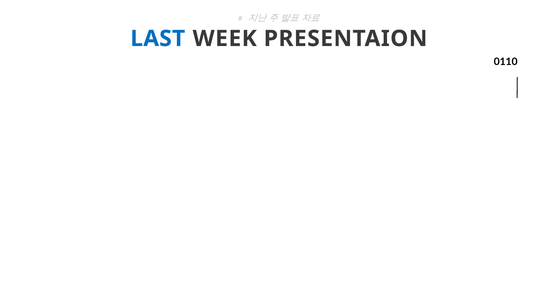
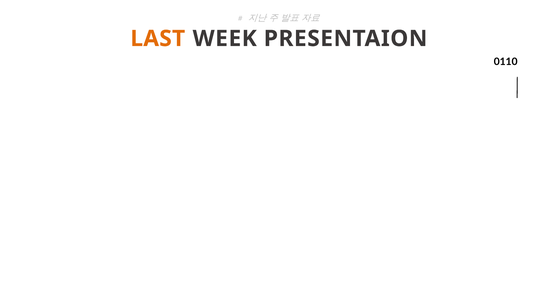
LAST colour: blue -> orange (158, 39)
